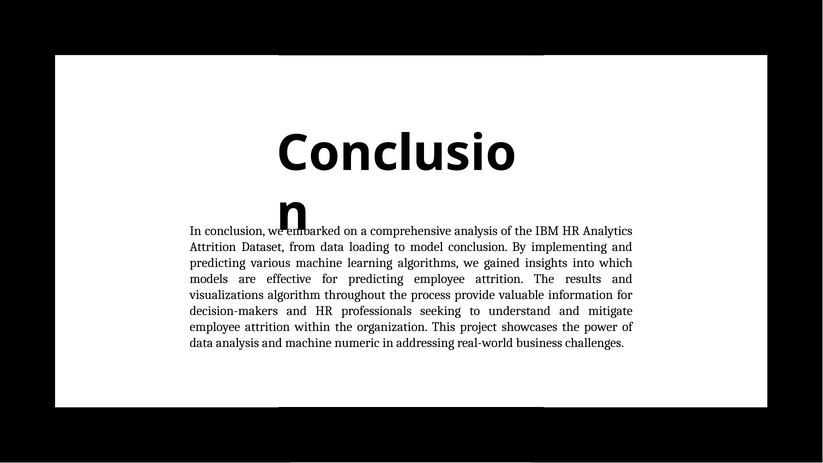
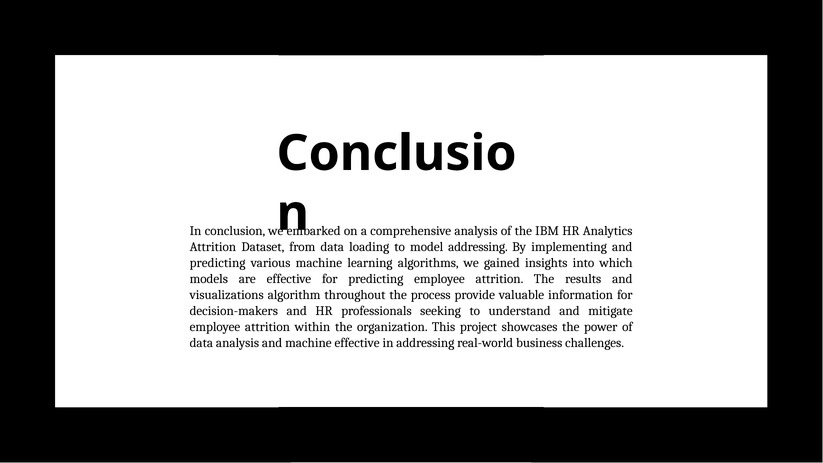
model conclusion: conclusion -> addressing (478, 247)
machine numeric: numeric -> effective (357, 343)
